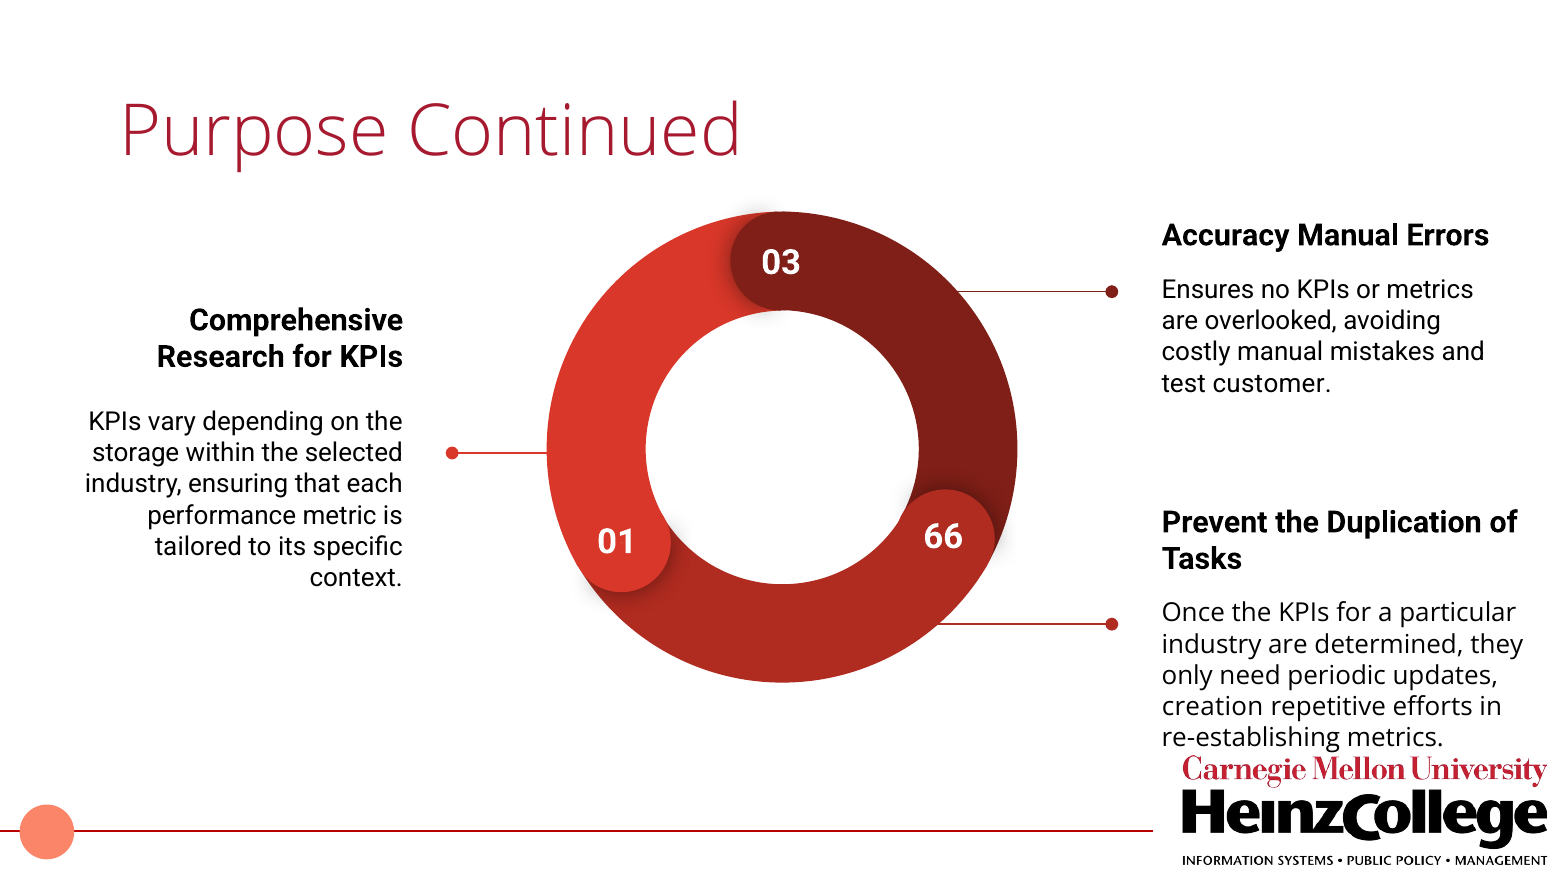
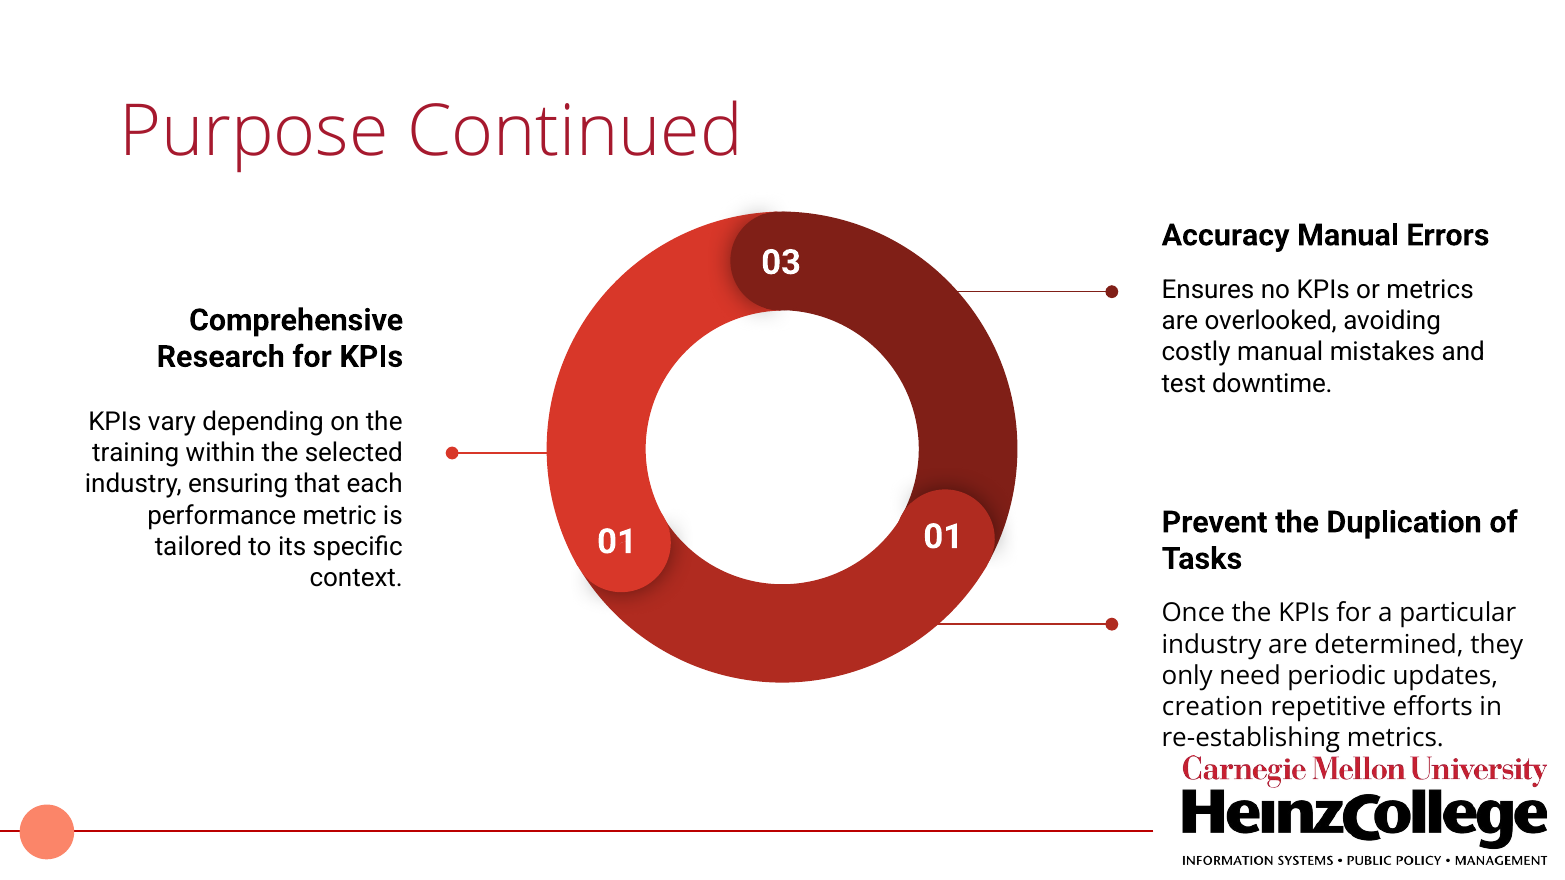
customer: customer -> downtime (1272, 384)
storage: storage -> training (136, 453)
01 66: 66 -> 01 (943, 537)
